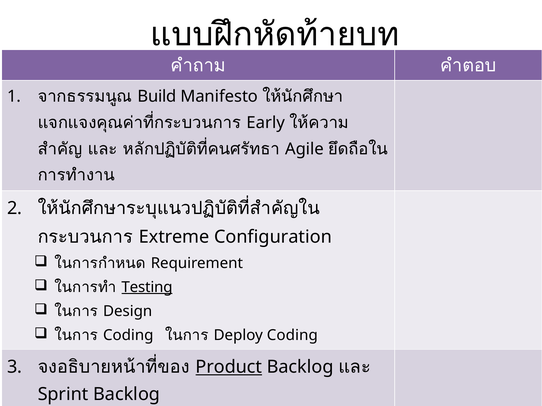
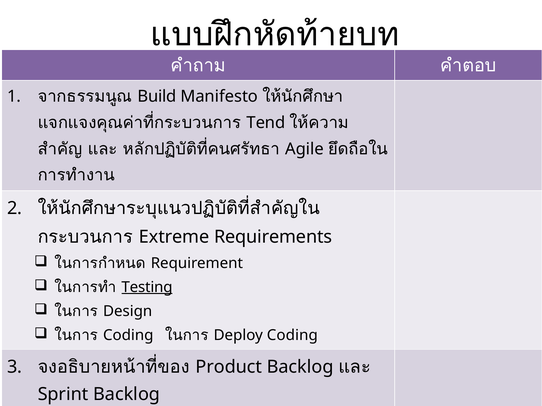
Early: Early -> Tend (266, 123)
Configuration: Configuration -> Requirements (273, 237)
Product underline: present -> none (229, 367)
